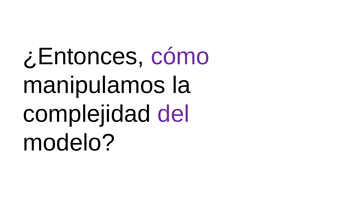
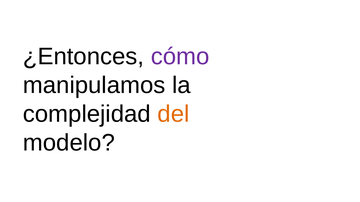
del colour: purple -> orange (173, 114)
